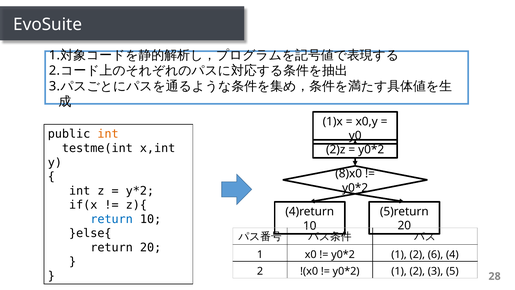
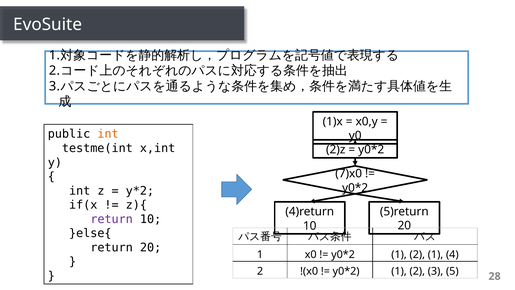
8)x0: 8)x0 -> 7)x0 (349, 173)
return colour: blue -> purple (112, 219)
2 6: 6 -> 1 (436, 254)
